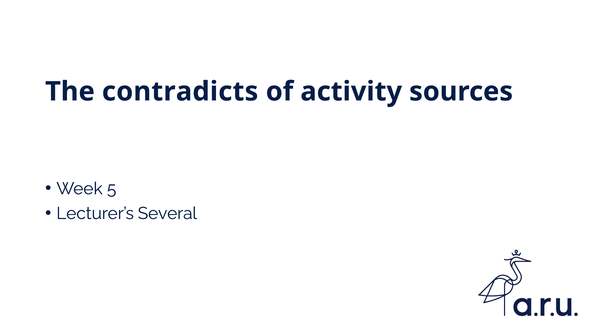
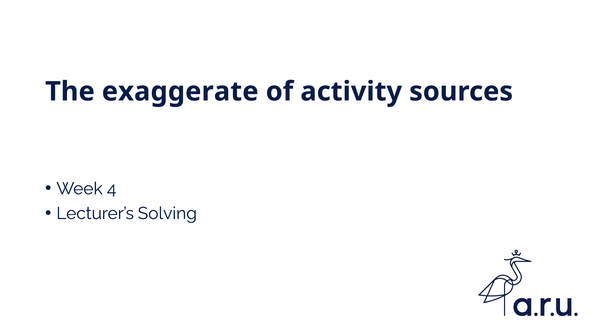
contradicts: contradicts -> exaggerate (180, 92)
5: 5 -> 4 (112, 189)
Several: Several -> Solving (167, 214)
